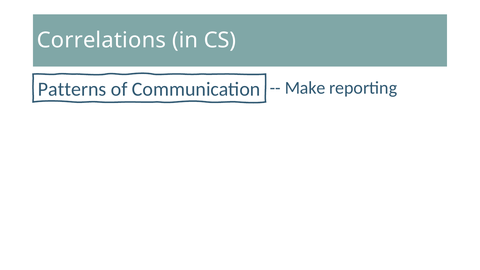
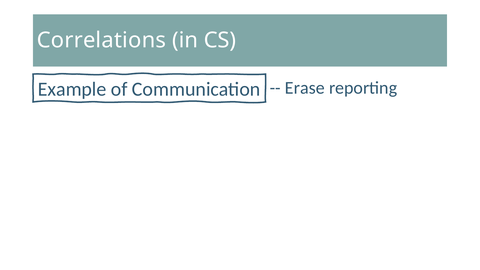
Patterns: Patterns -> Example (72, 89)
Make: Make -> Erase (305, 88)
